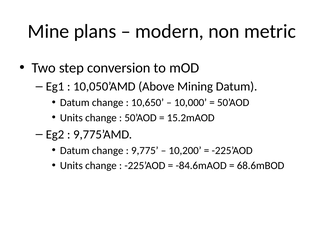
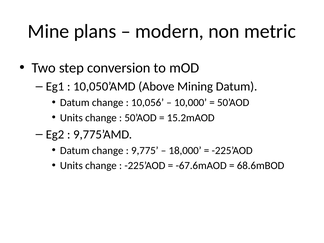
10,650: 10,650 -> 10,056 (148, 103)
10,200: 10,200 -> 18,000 (185, 150)
-84.6mAOD: -84.6mAOD -> -67.6mAOD (201, 166)
